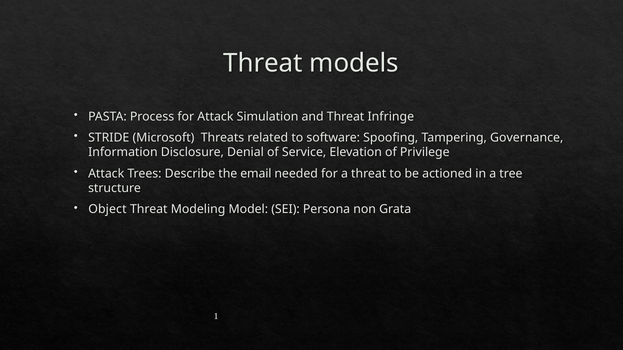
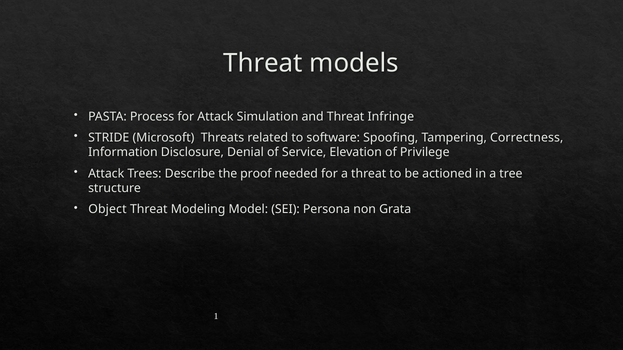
Governance: Governance -> Correctness (527, 138)
email: email -> proof (256, 174)
